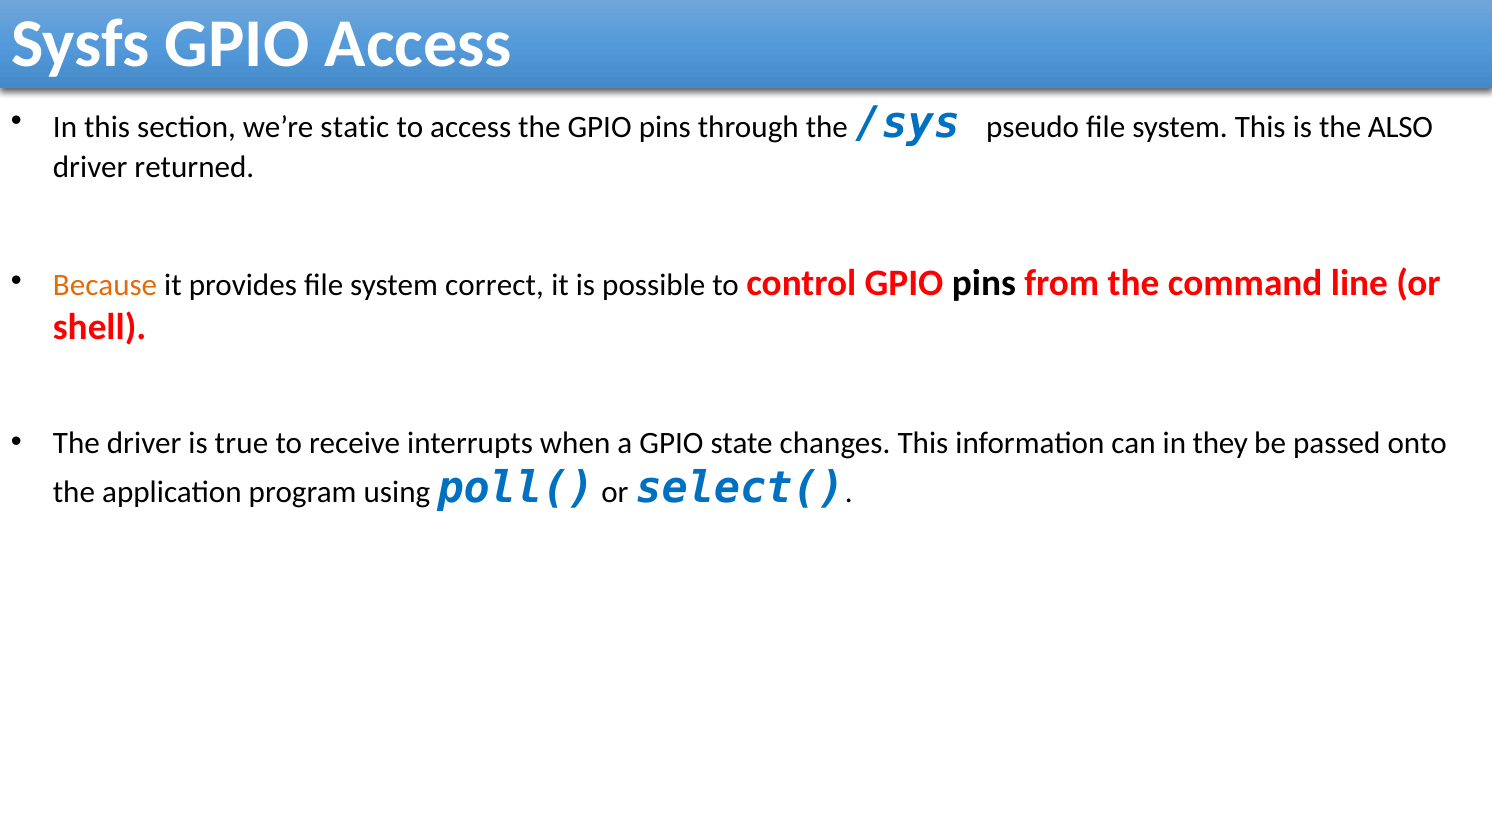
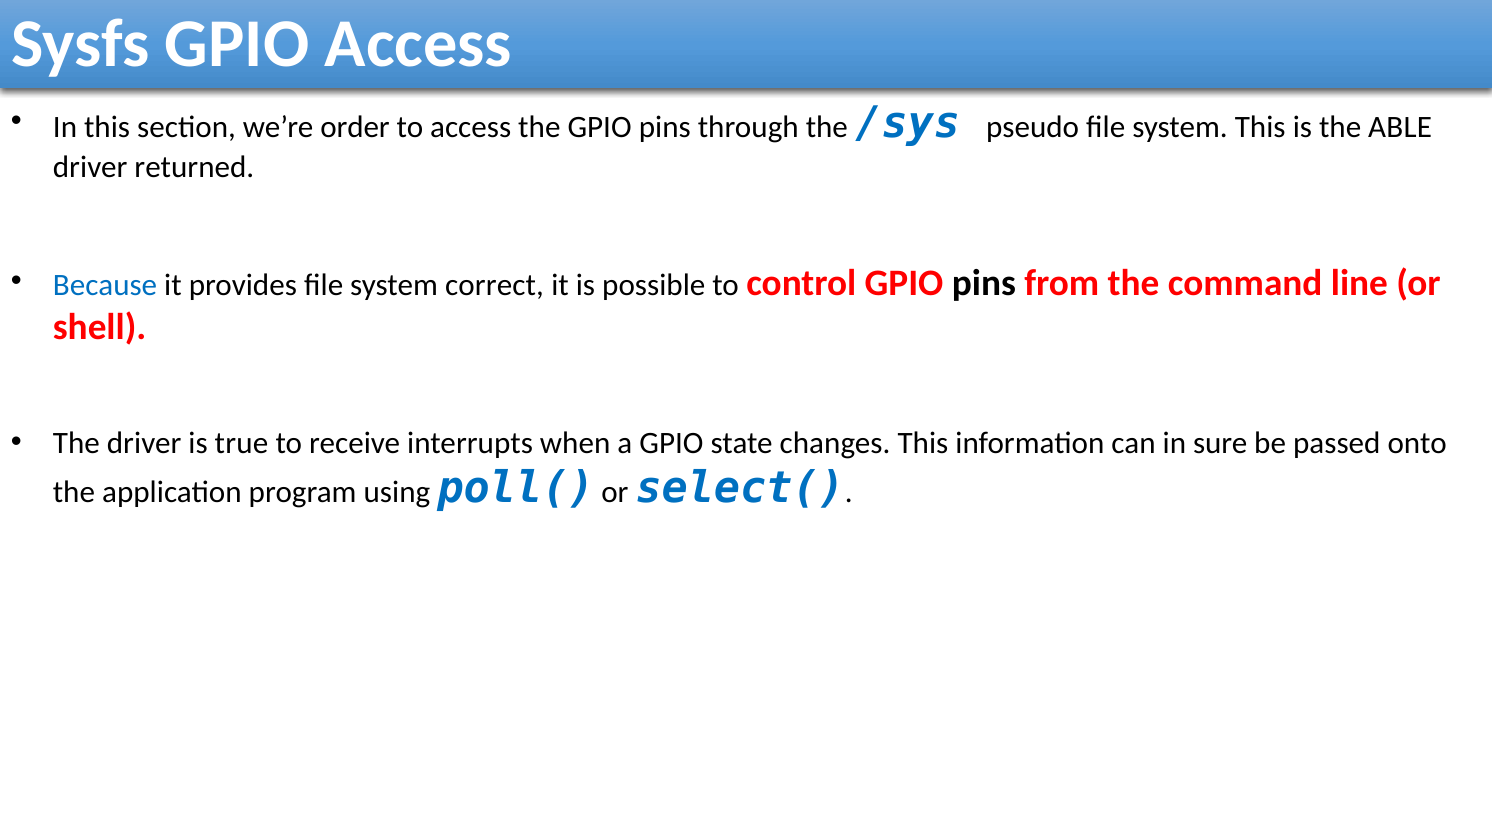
static: static -> order (355, 127)
ALSO: ALSO -> ABLE (1400, 127)
Because colour: orange -> blue (105, 285)
they: they -> sure (1220, 443)
